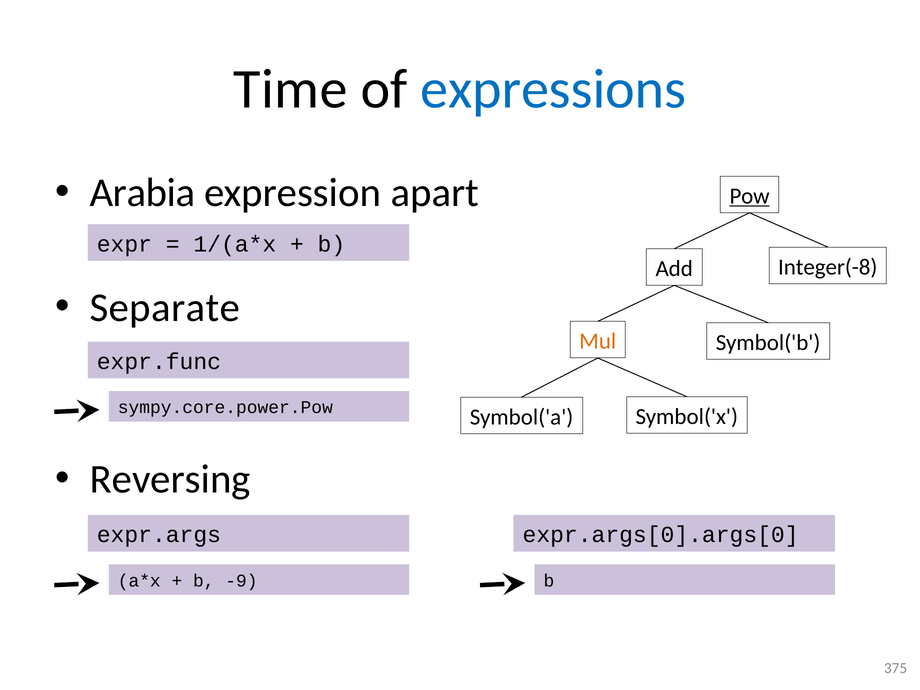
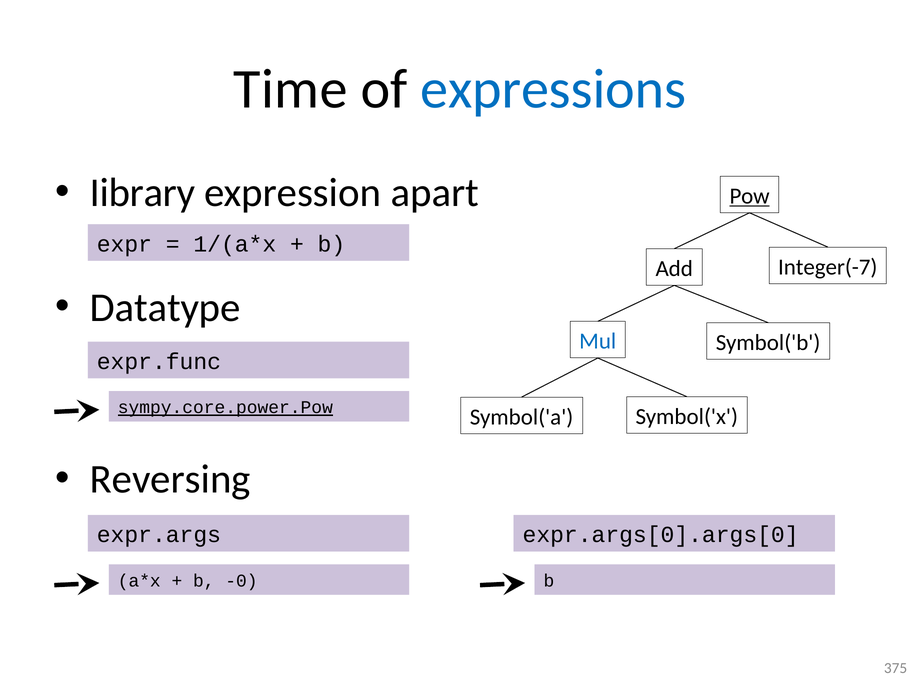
Arabia: Arabia -> Iibrary (142, 193)
Integer(-8: Integer(-8 -> Integer(-7 (828, 267)
Separate: Separate -> Datatype (165, 308)
Mul colour: orange -> blue (598, 341)
sympy.core.power.Pow underline: none -> present (225, 408)
-9: -9 -> -0 (241, 581)
